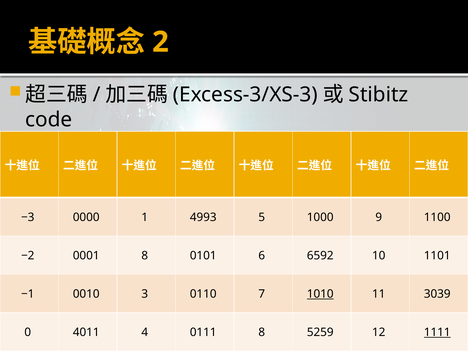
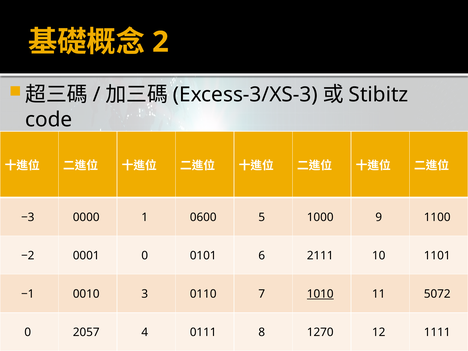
4993: 4993 -> 0600 (203, 217)
0001 8: 8 -> 0 (145, 256)
6592: 6592 -> 2111 (320, 256)
3039: 3039 -> 5072 (437, 294)
4011: 4011 -> 2057 (86, 332)
5259: 5259 -> 1270 (320, 332)
1111 underline: present -> none (437, 332)
